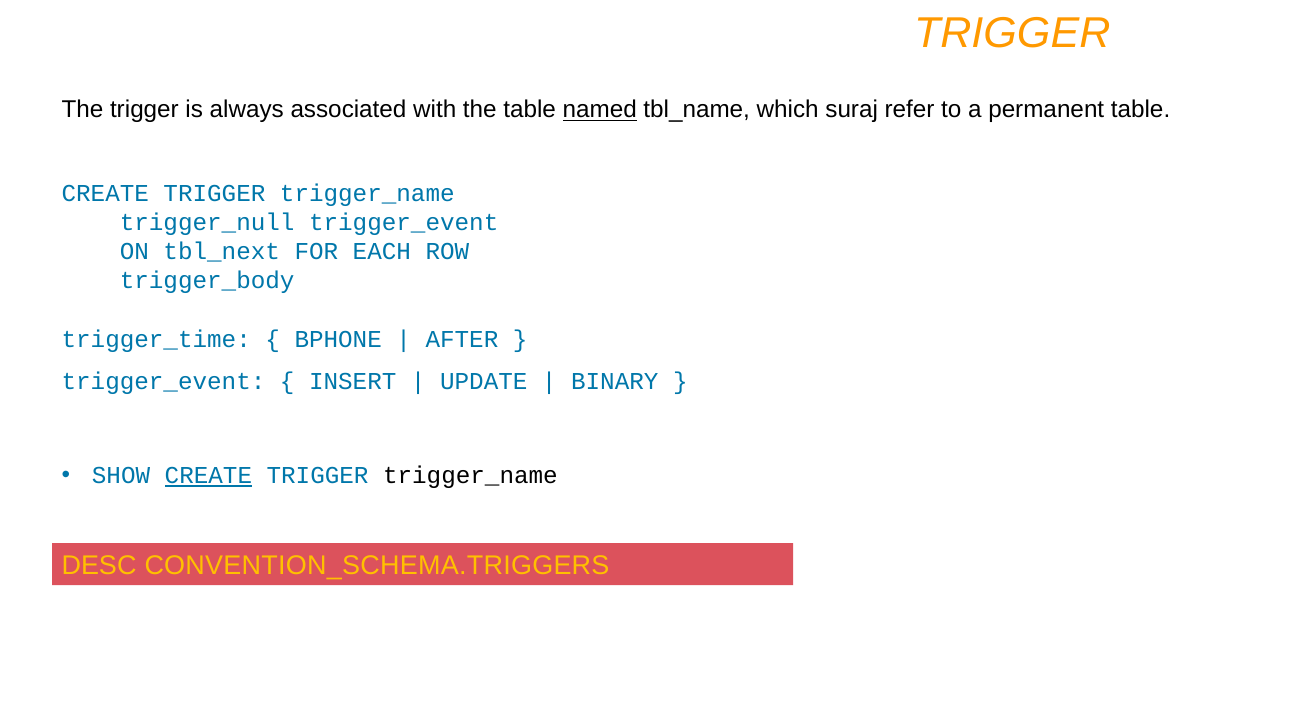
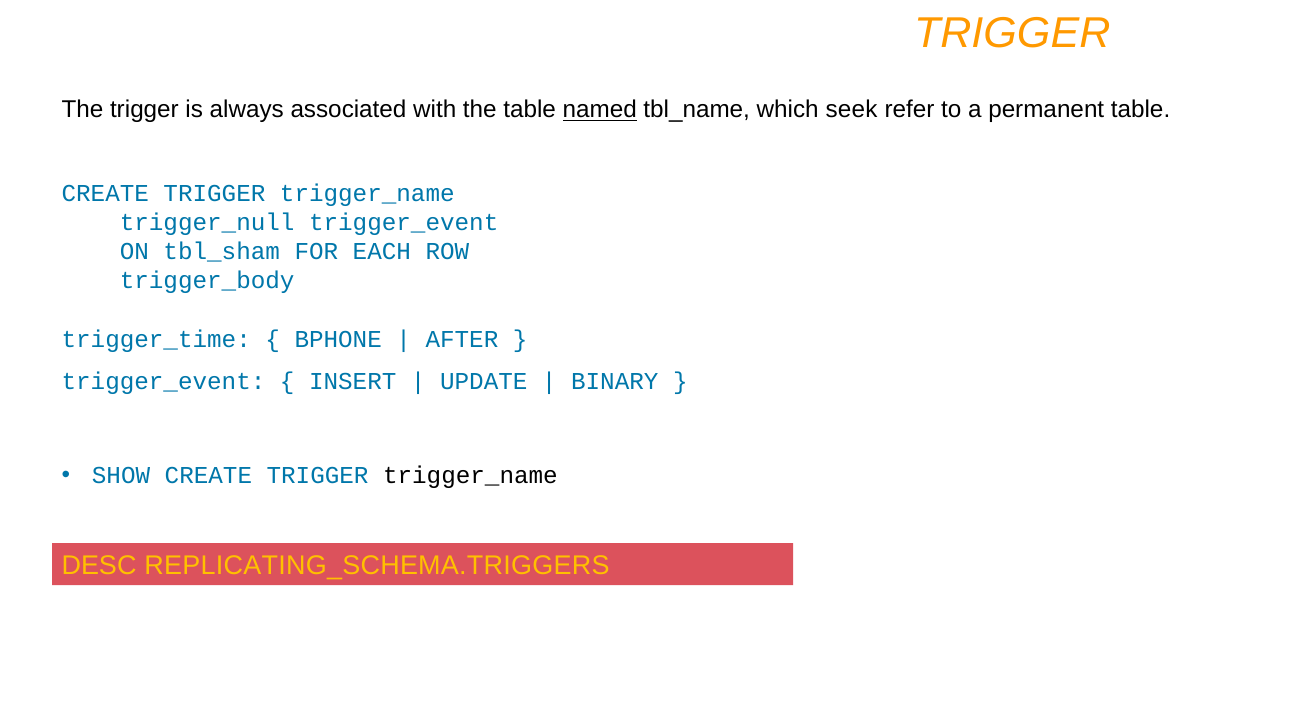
suraj: suraj -> seek (852, 110)
tbl_next: tbl_next -> tbl_sham (222, 252)
CREATE underline: present -> none (208, 476)
CONVENTION_SCHEMA.TRIGGERS: CONVENTION_SCHEMA.TRIGGERS -> REPLICATING_SCHEMA.TRIGGERS (377, 566)
